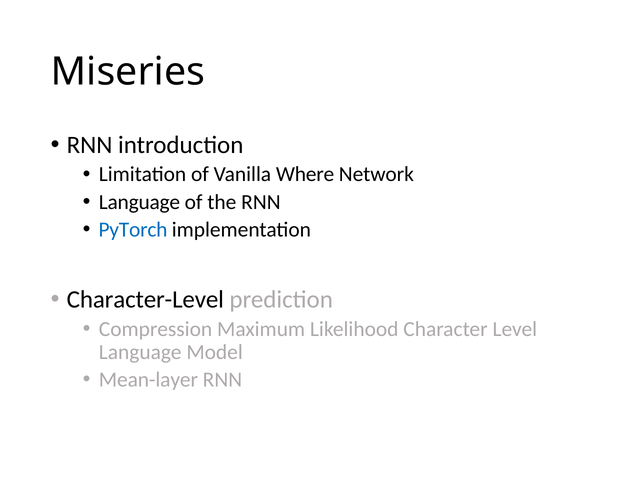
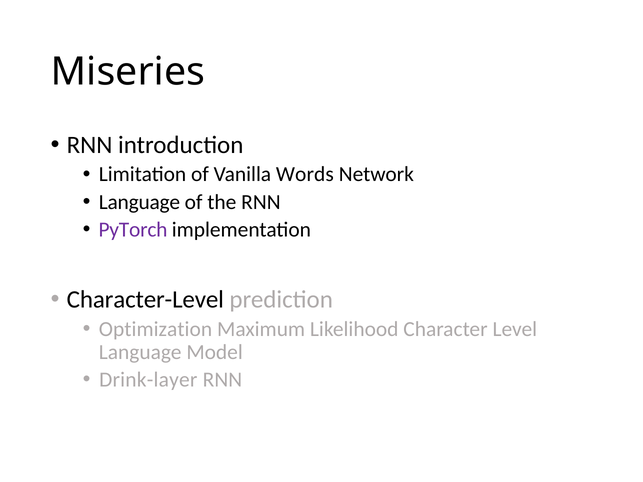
Where: Where -> Words (305, 175)
PyTorch colour: blue -> purple (133, 230)
Compression: Compression -> Optimization (155, 329)
Mean-layer: Mean-layer -> Drink-layer (148, 380)
